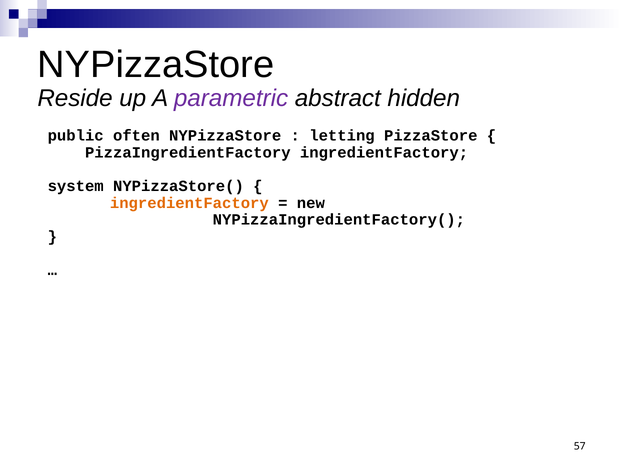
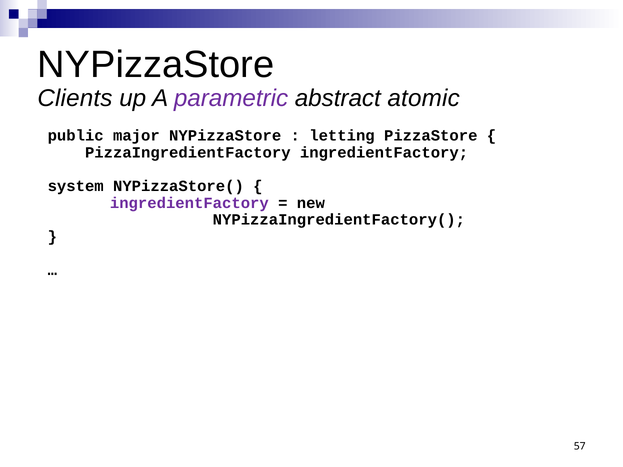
Reside: Reside -> Clients (75, 98)
hidden: hidden -> atomic (424, 98)
often: often -> major (136, 136)
ingredientFactory colour: orange -> purple (189, 203)
